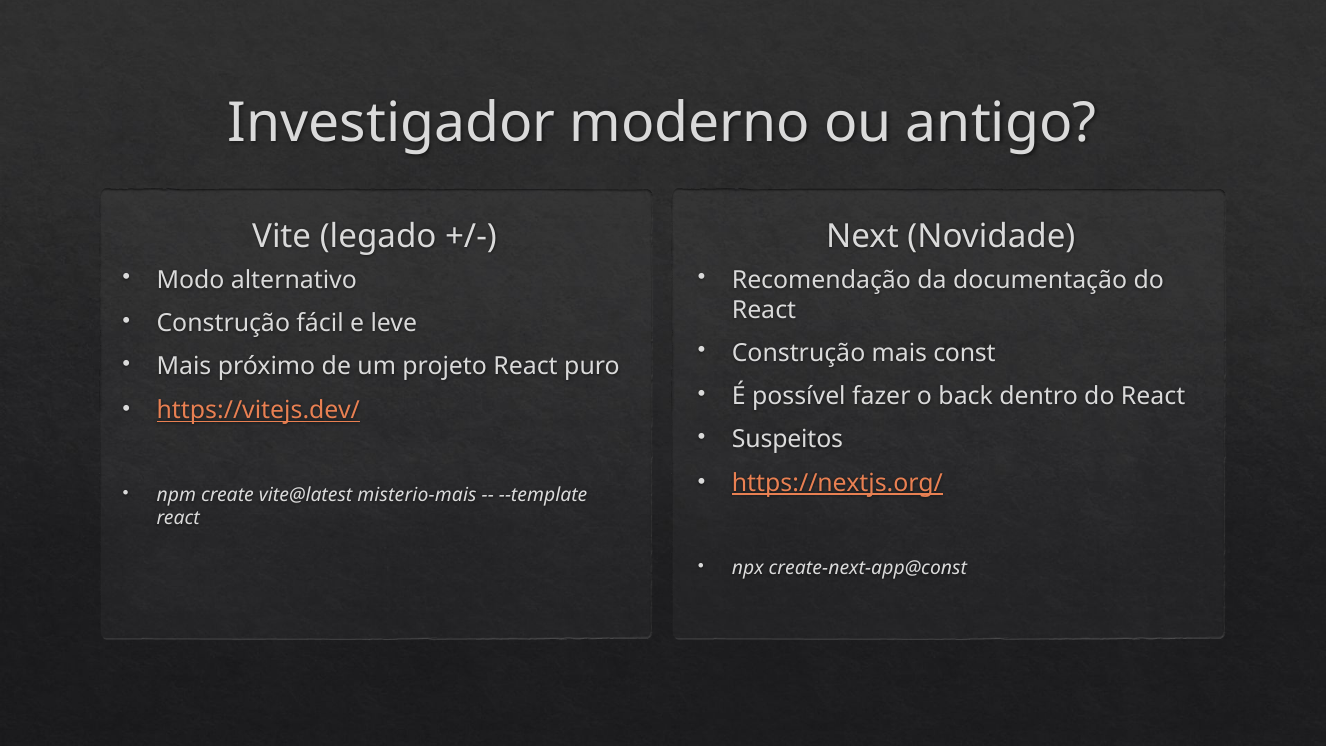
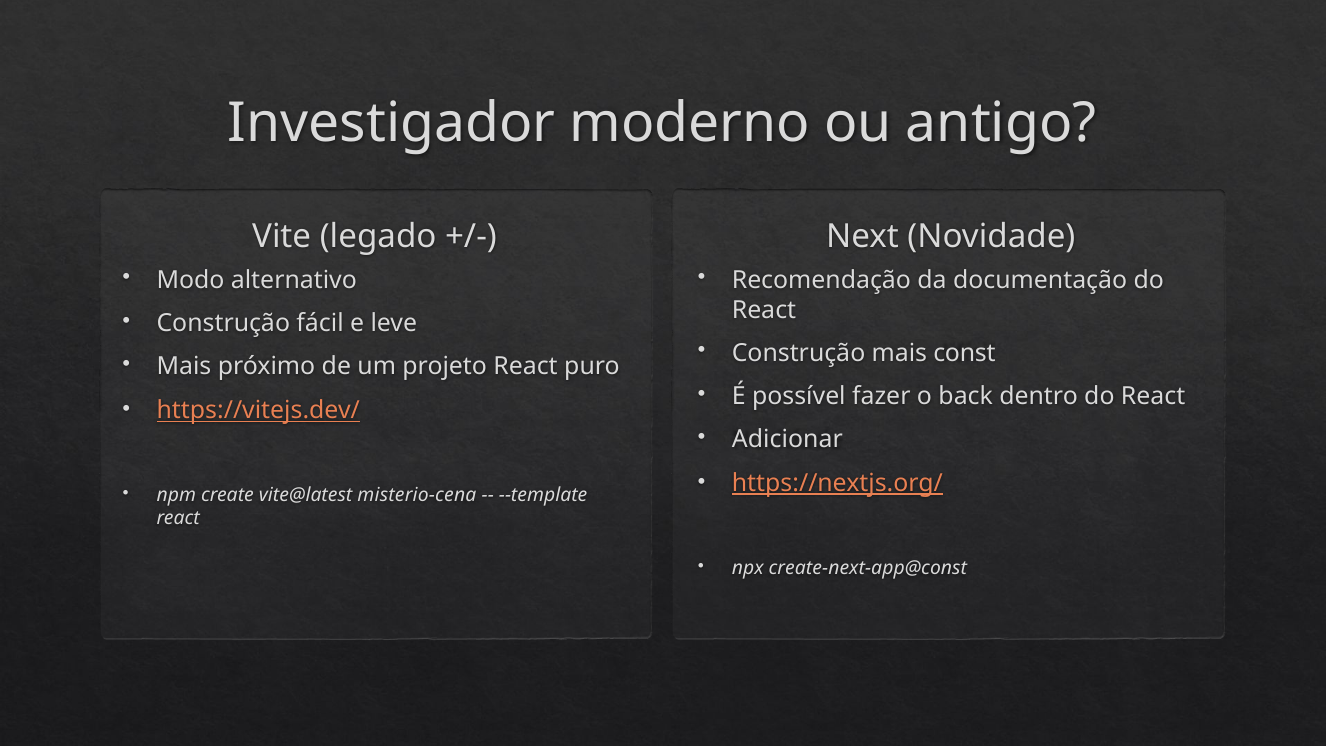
Suspeitos: Suspeitos -> Adicionar (787, 440)
misterio-mais: misterio-mais -> misterio-cena (417, 495)
